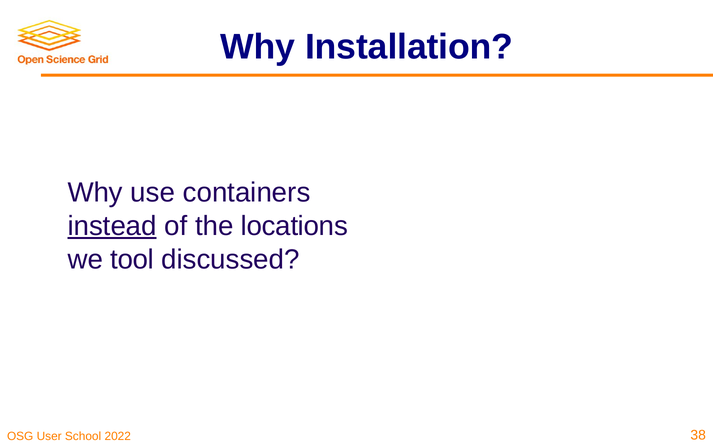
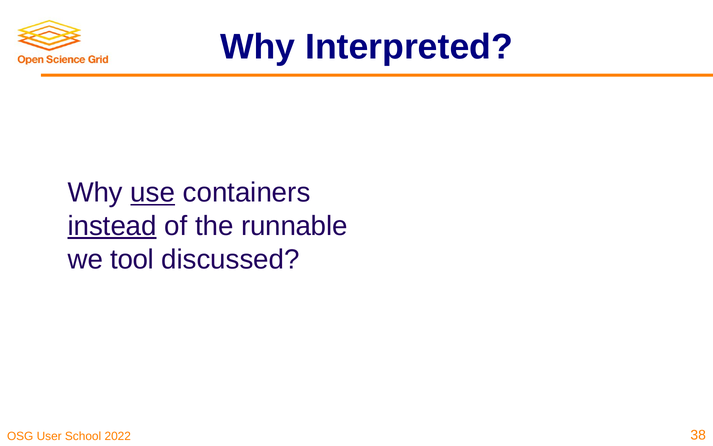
Installation: Installation -> Interpreted (409, 47)
use underline: none -> present (153, 193)
locations: locations -> runnable (294, 226)
